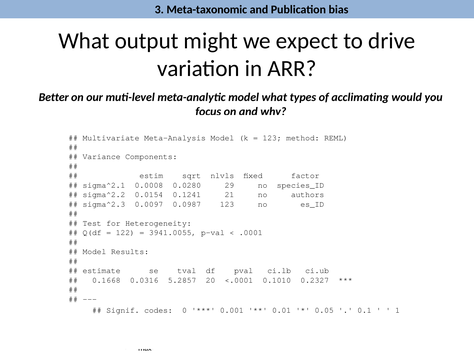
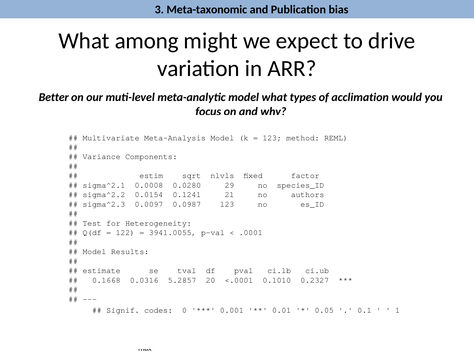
output: output -> among (147, 41)
of acclimating: acclimating -> acclimation (360, 97)
